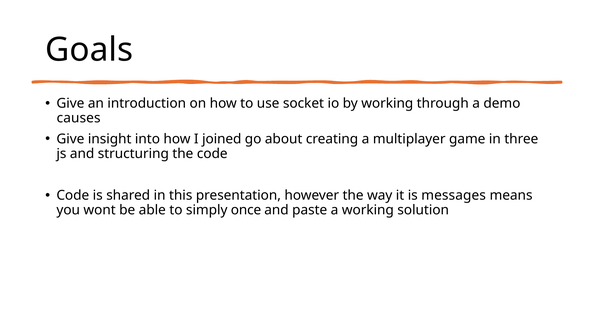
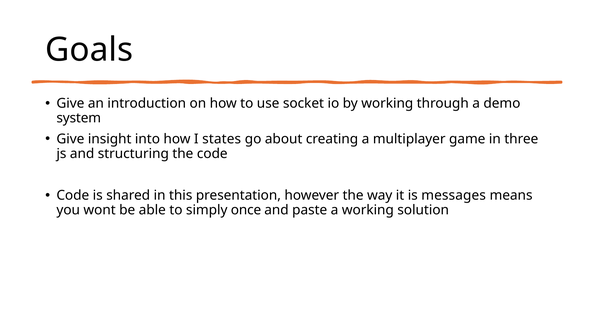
causes: causes -> system (79, 118)
joined: joined -> states (222, 139)
